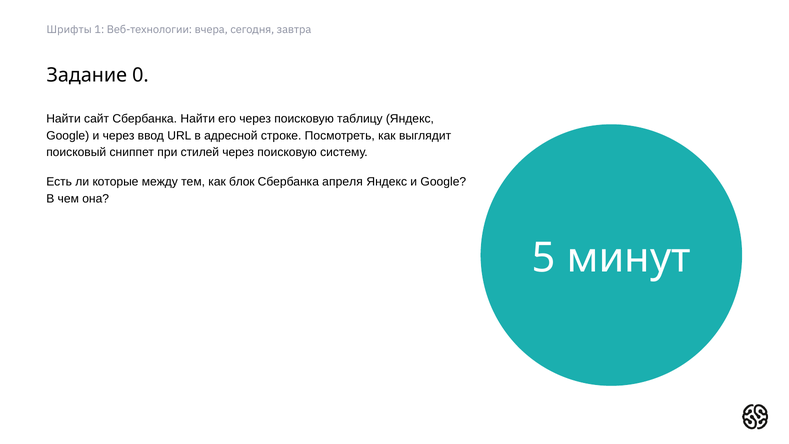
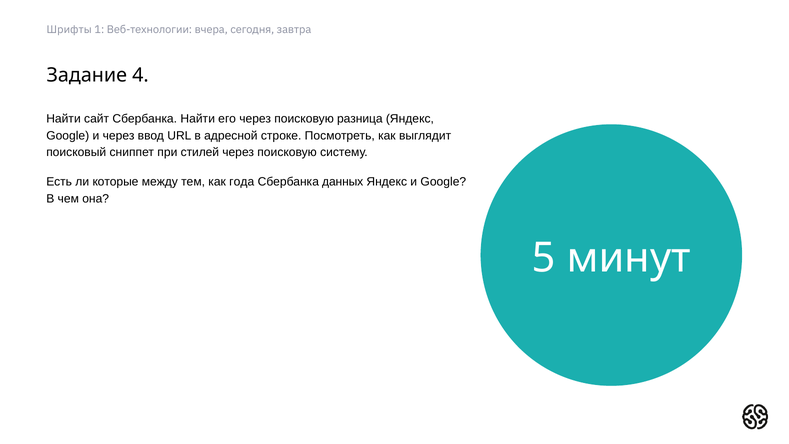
0: 0 -> 4 (140, 75)
таблицу: таблицу -> разница (360, 119)
блок: блок -> года (242, 182)
апреля: апреля -> данных (343, 182)
